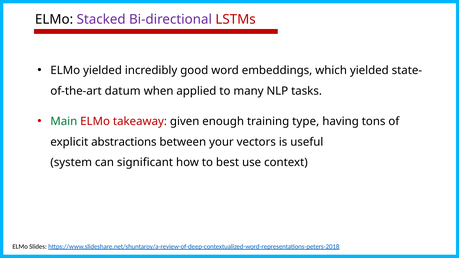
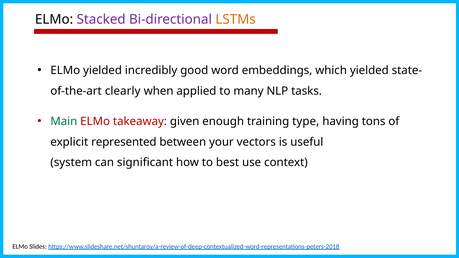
LSTMs colour: red -> orange (236, 19)
datum: datum -> clearly (123, 91)
abstractions: abstractions -> represented (124, 142)
